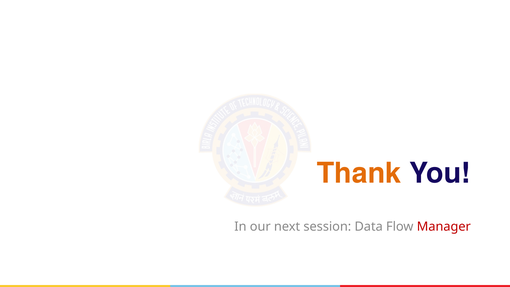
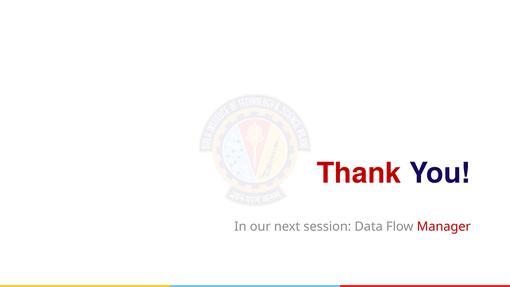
Thank colour: orange -> red (359, 173)
